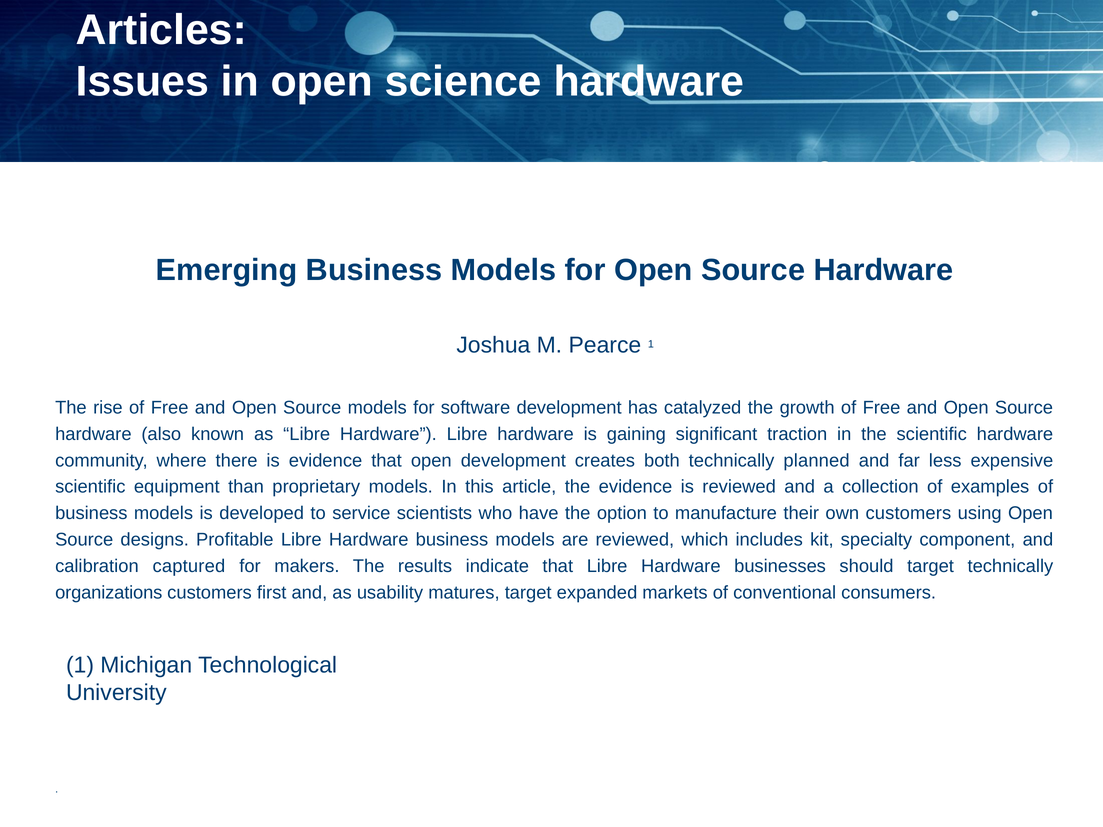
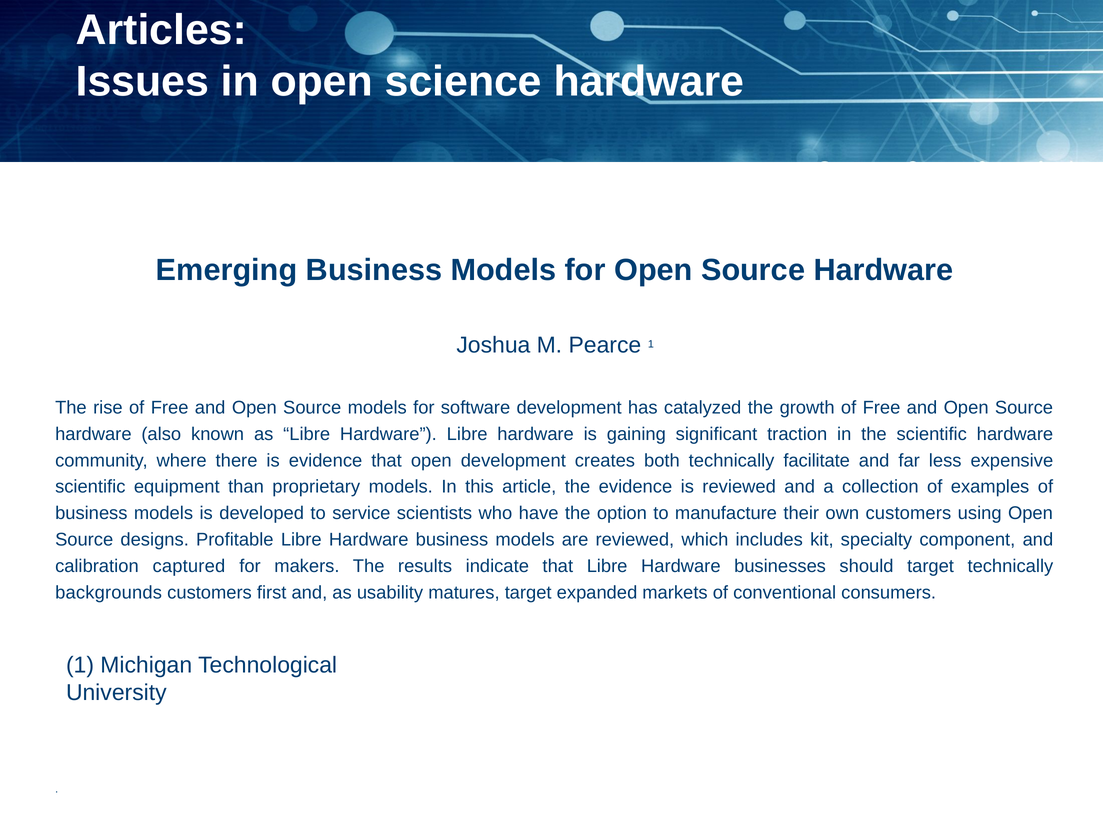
planned: planned -> facilitate (817, 461)
organizations: organizations -> backgrounds (109, 593)
